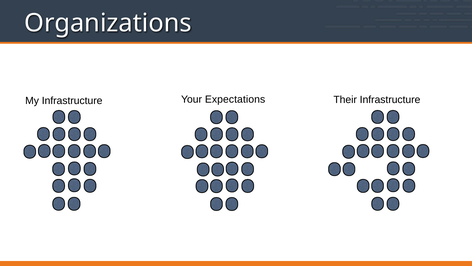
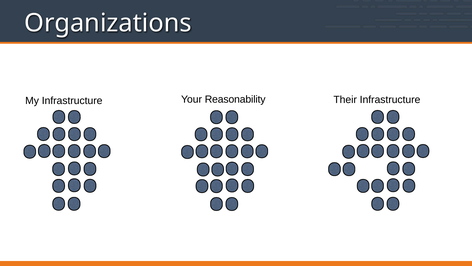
Expectations: Expectations -> Reasonability (235, 99)
